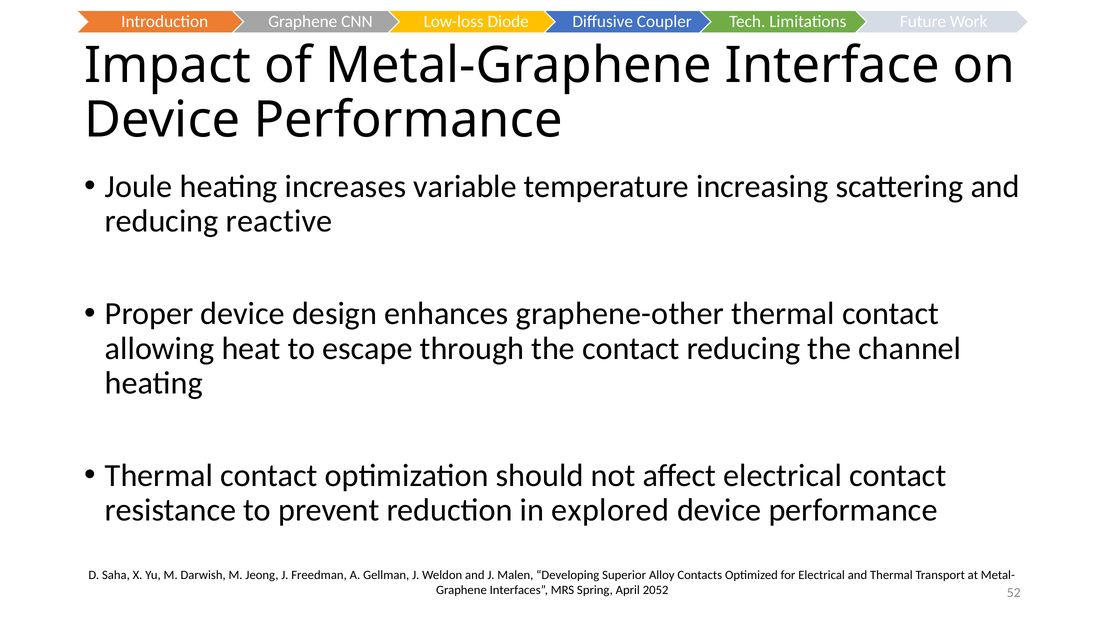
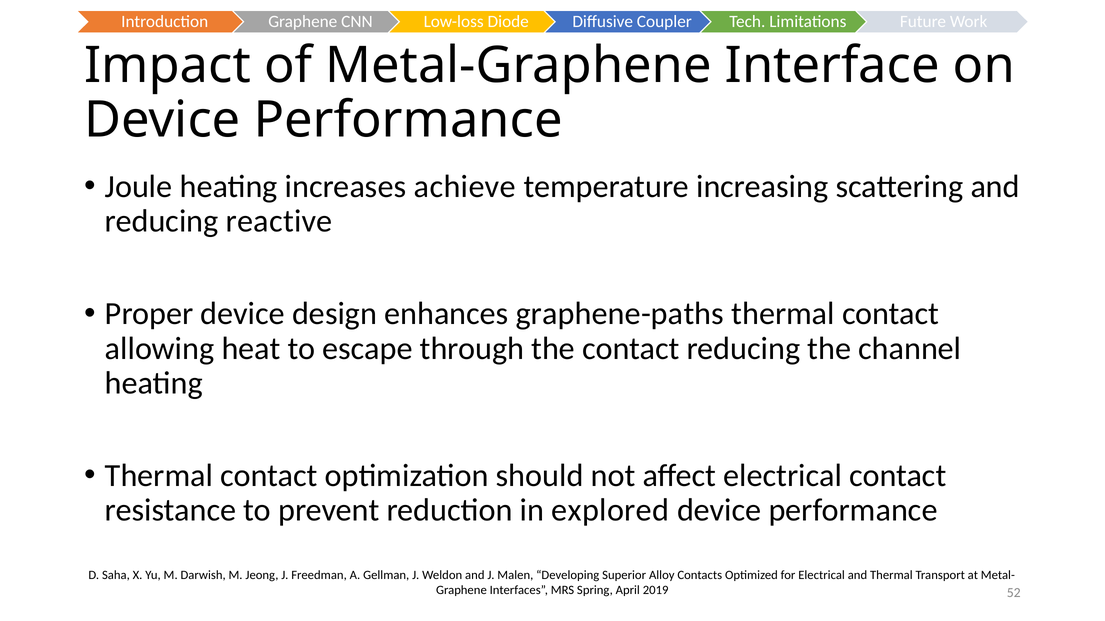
variable: variable -> achieve (465, 187)
graphene-other: graphene-other -> graphene-paths (620, 314)
2052: 2052 -> 2019 (656, 591)
